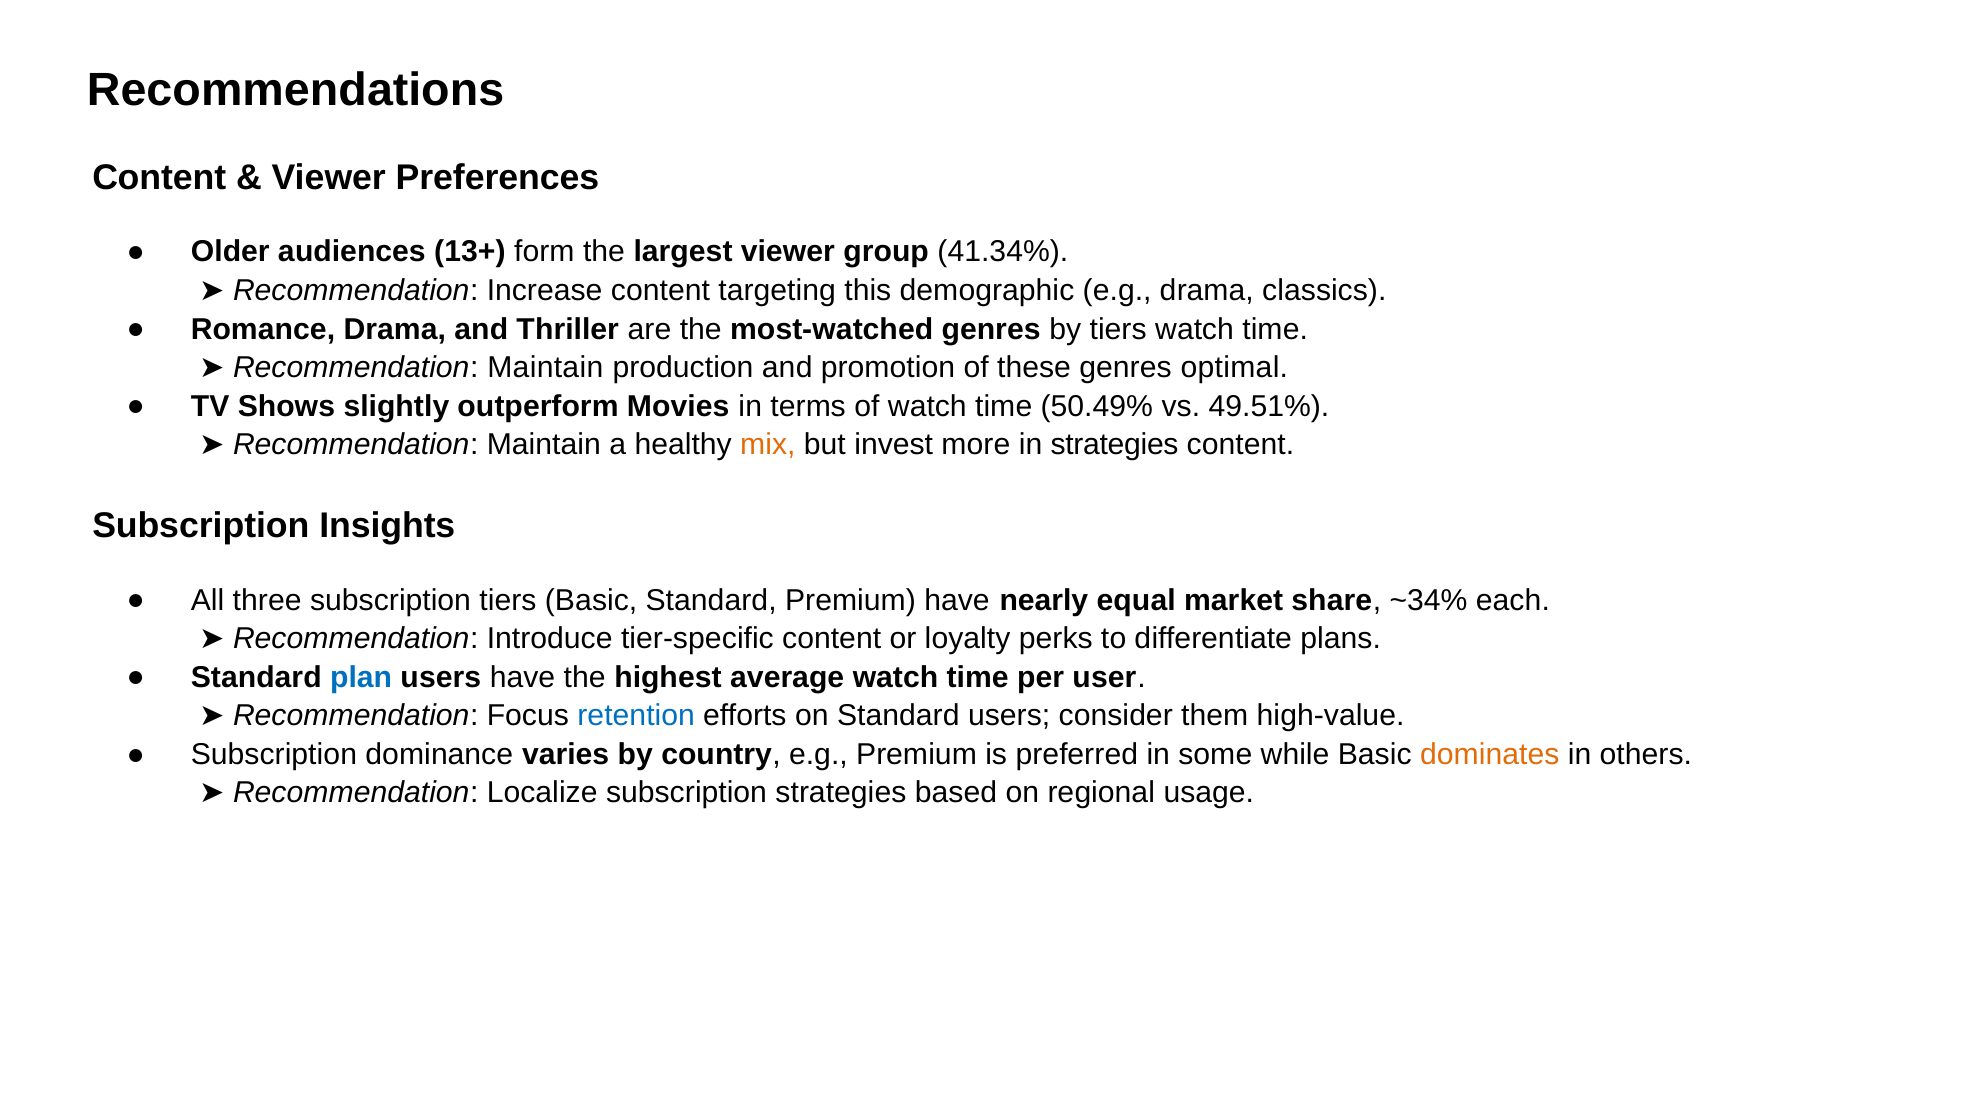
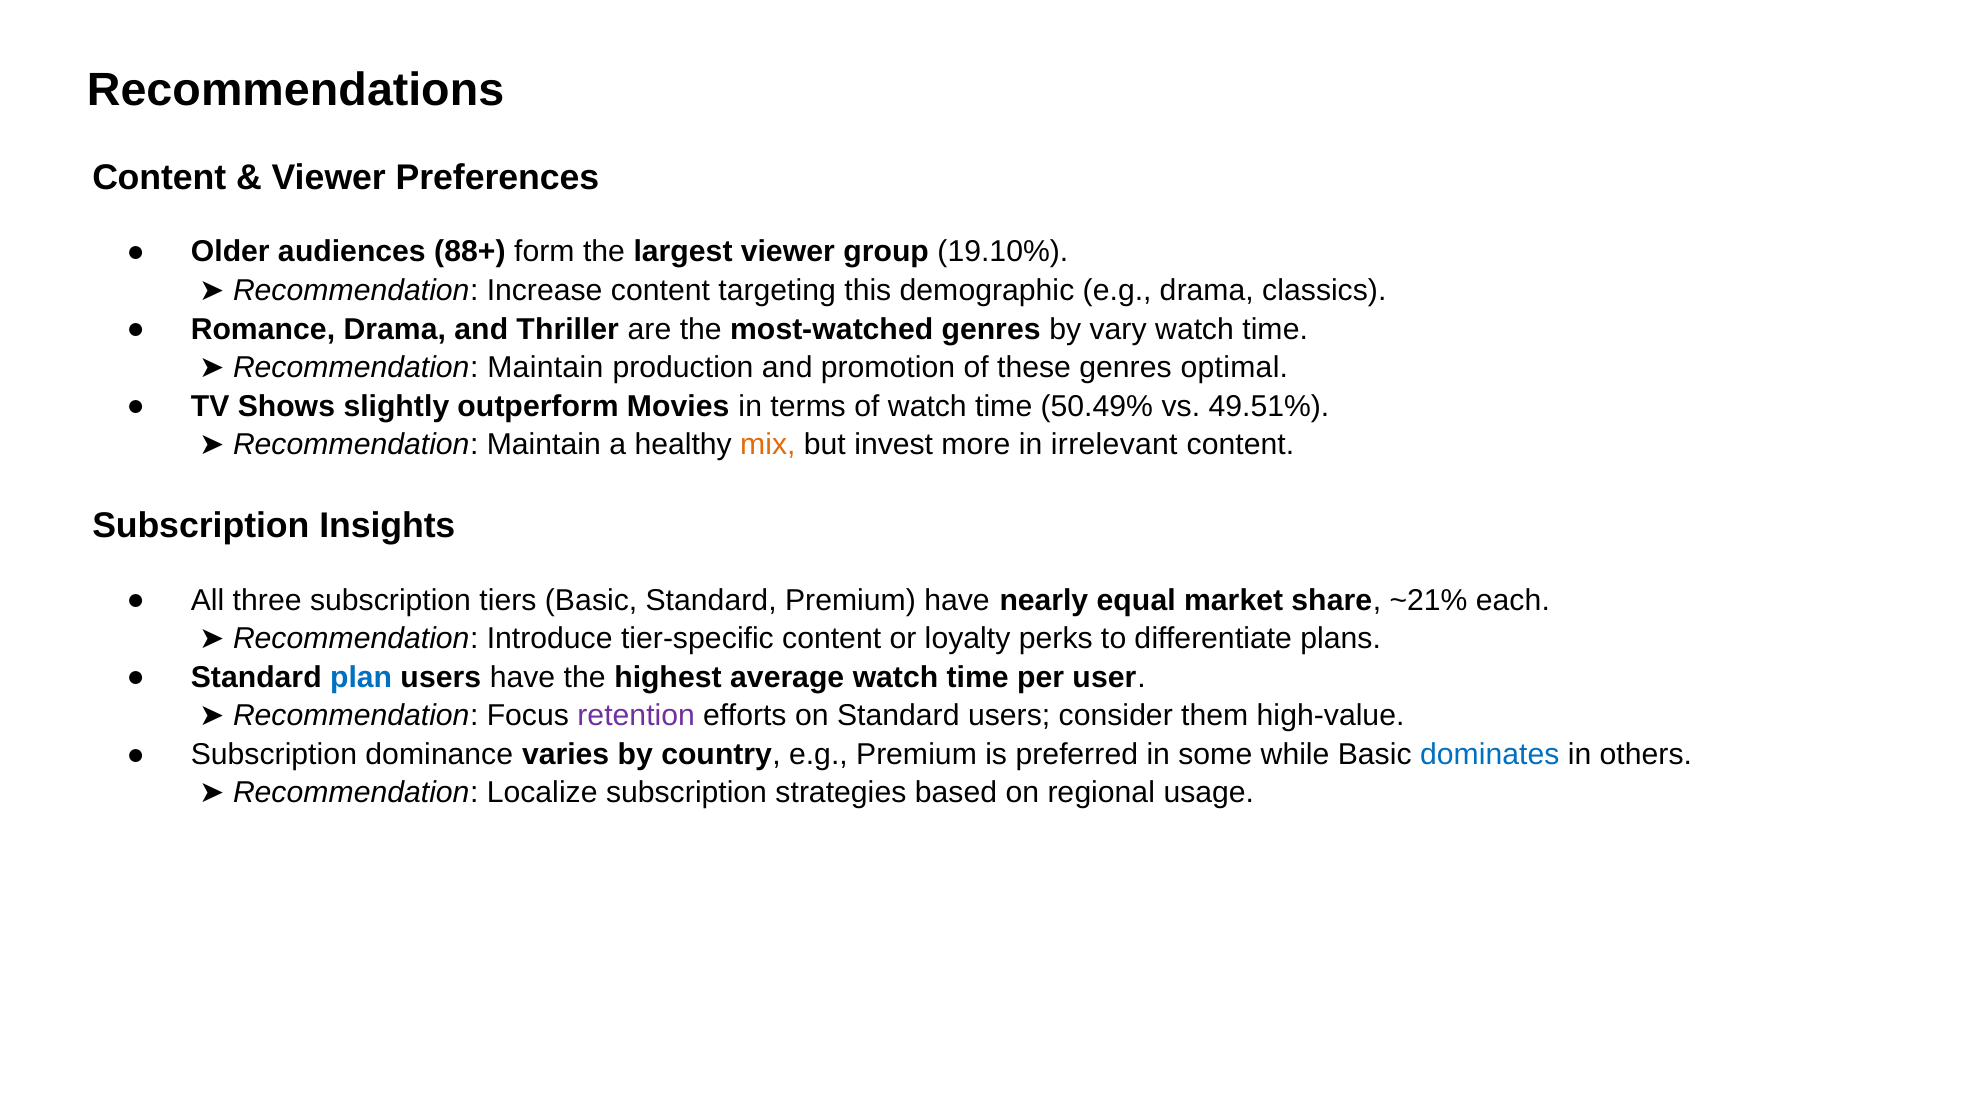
13+: 13+ -> 88+ (470, 252)
41.34%: 41.34% -> 19.10% (1003, 252)
by tiers: tiers -> vary (1118, 329)
in strategies: strategies -> irrelevant (1114, 445)
~34%: ~34% -> ~21% (1428, 600)
retention colour: blue -> purple (636, 716)
dominates colour: orange -> blue (1490, 754)
